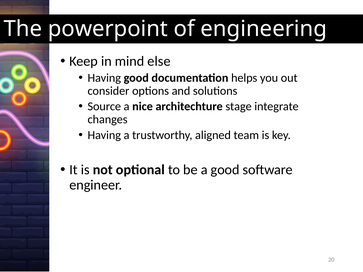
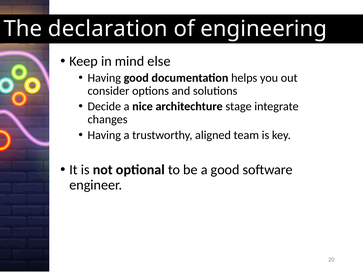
powerpoint: powerpoint -> declaration (108, 29)
Source: Source -> Decide (104, 107)
